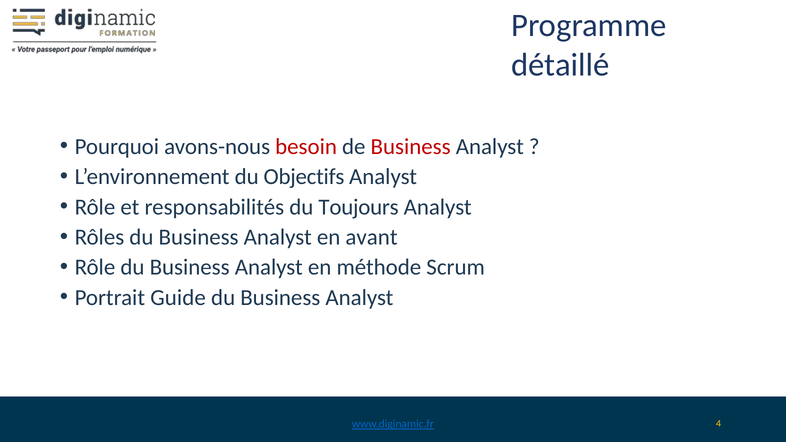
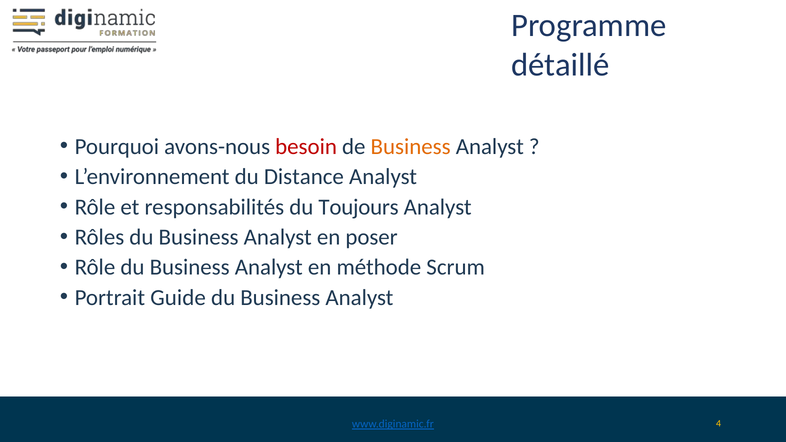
Business colour: red -> orange (411, 147)
Objectifs: Objectifs -> Distance (304, 177)
avant: avant -> poser (372, 237)
